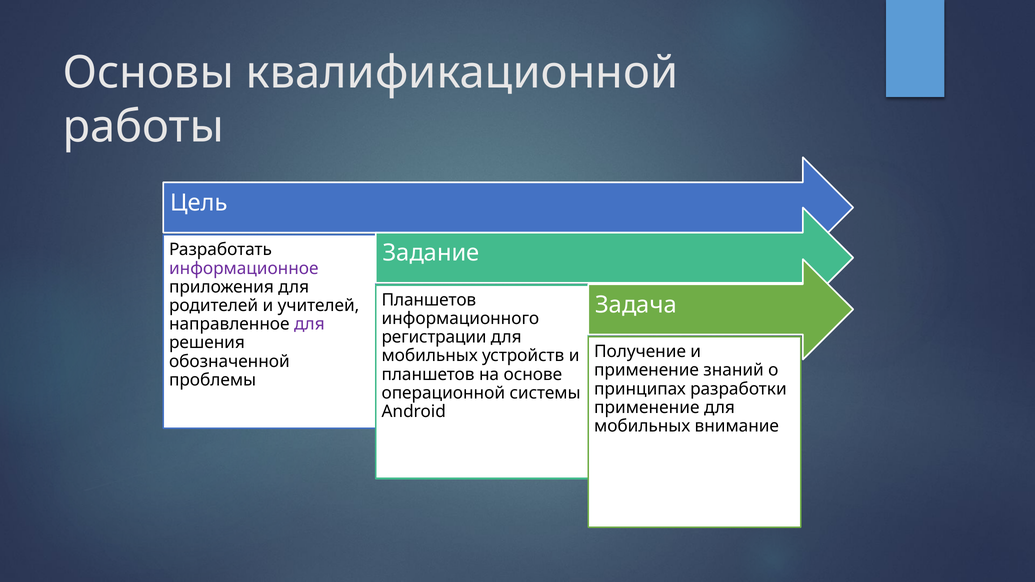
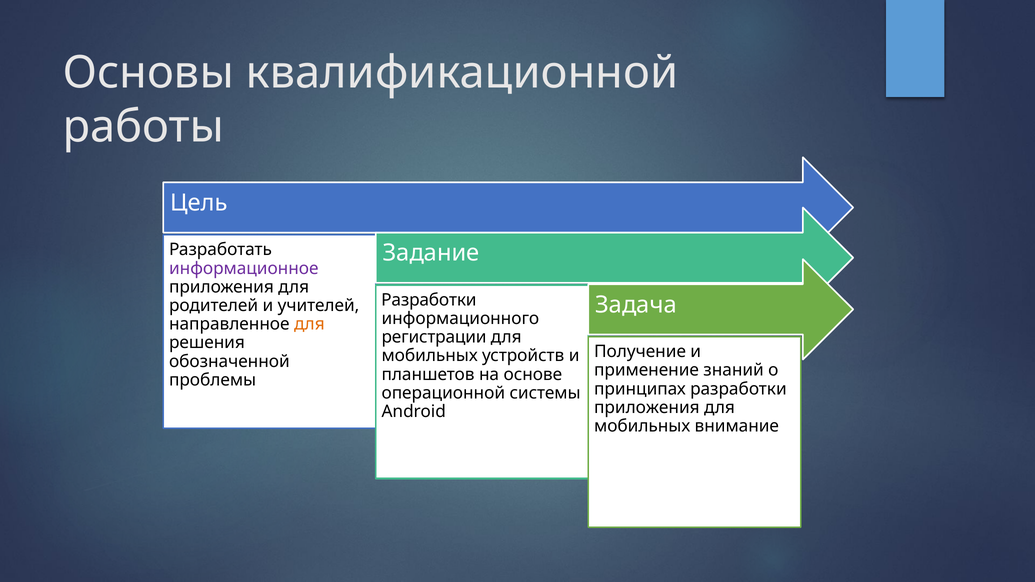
Планшетов: Планшетов -> Разработки (429, 300)
для colour: purple -> orange (309, 324)
применение: применение -> приложения (647, 408)
